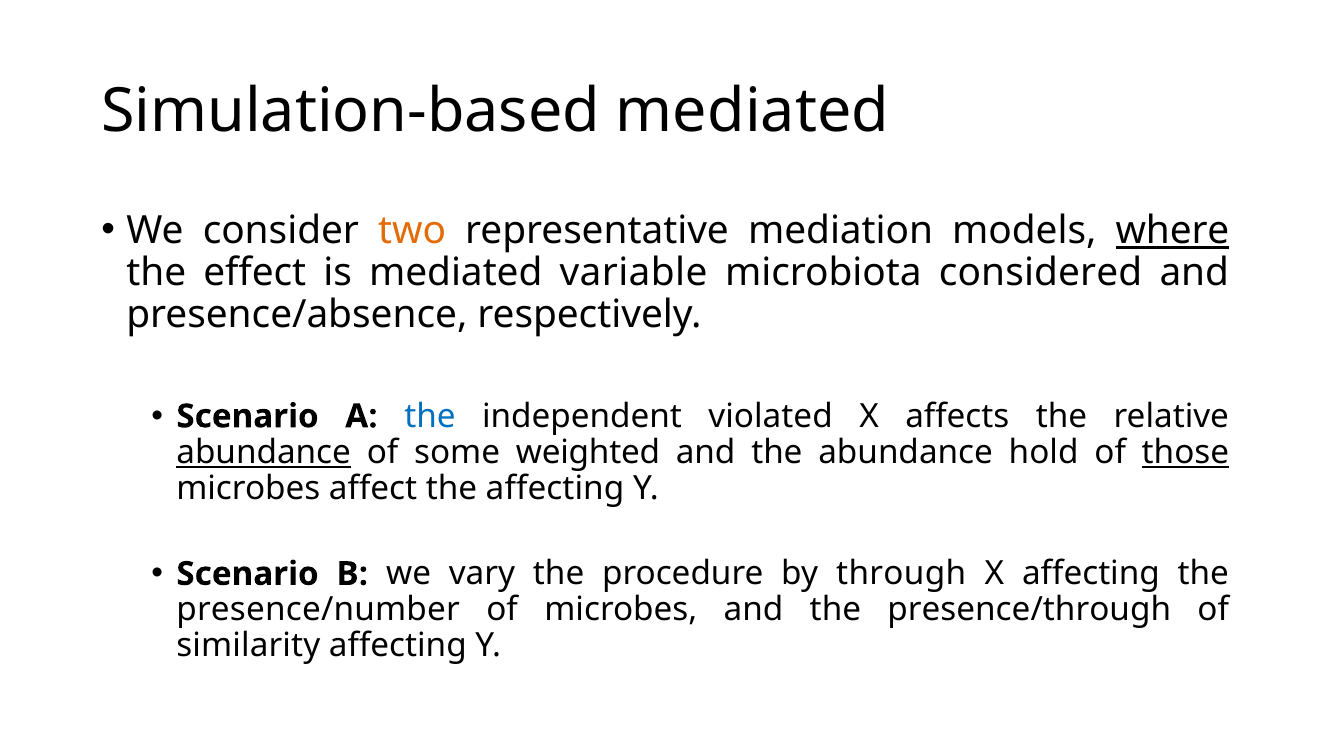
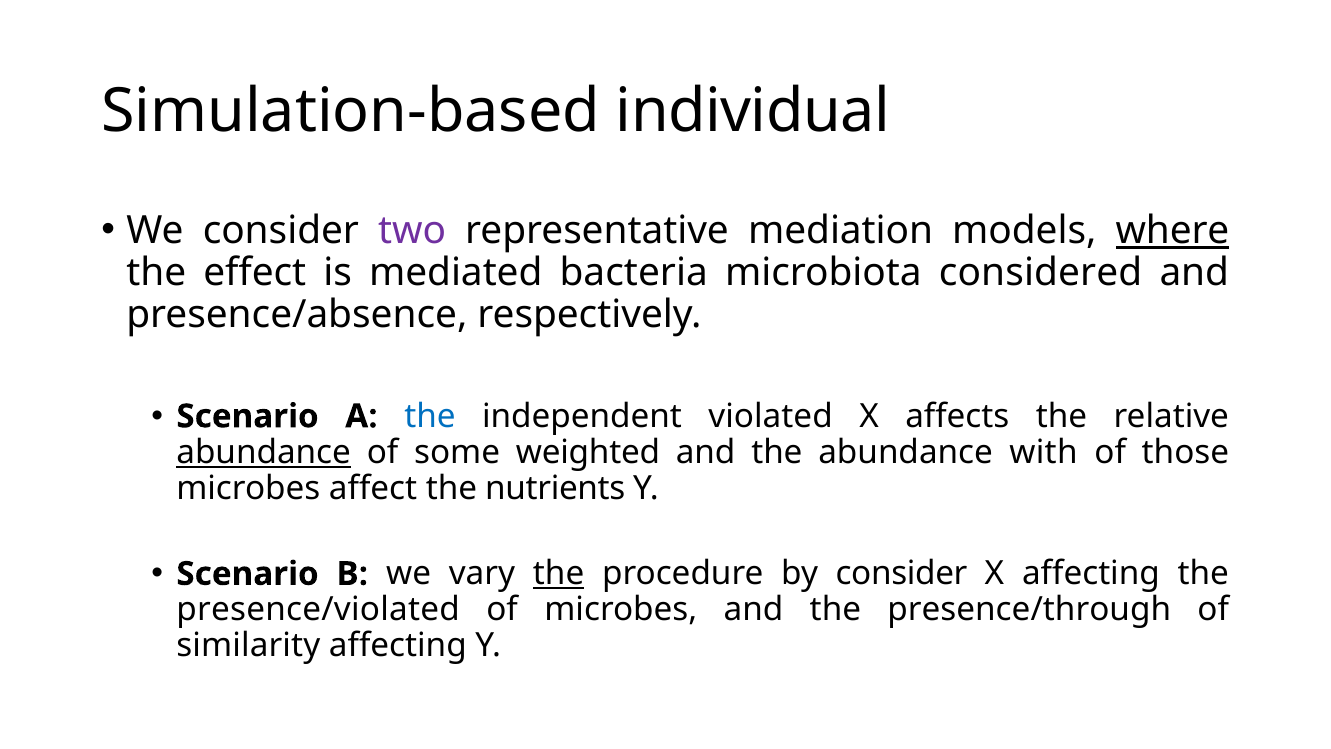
Simulation-based mediated: mediated -> individual (753, 112)
two colour: orange -> purple (412, 231)
variable: variable -> bacteria (634, 273)
hold: hold -> with (1043, 452)
those underline: present -> none (1185, 452)
the affecting: affecting -> nutrients (555, 488)
the underline: none -> present (559, 574)
by through: through -> consider (902, 574)
presence/number: presence/number -> presence/violated (318, 610)
